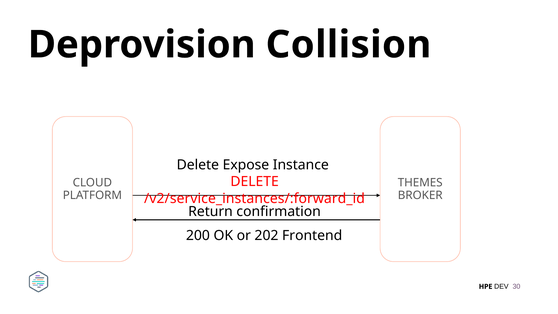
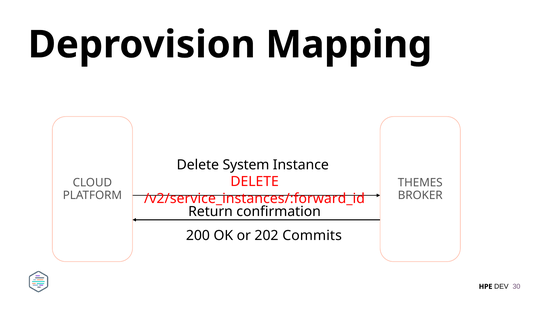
Collision: Collision -> Mapping (349, 45)
Expose: Expose -> System (246, 165)
Frontend: Frontend -> Commits (312, 235)
